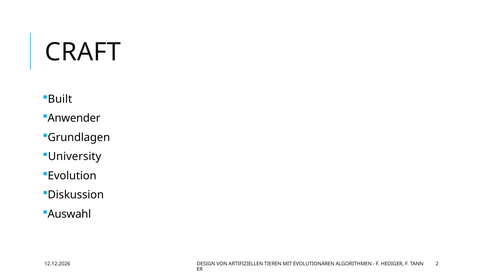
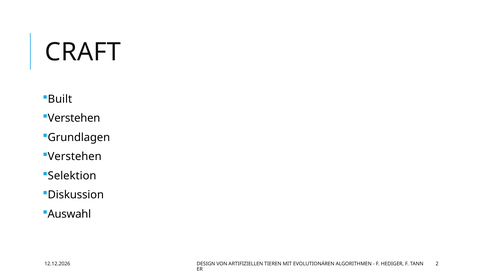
Anwender: Anwender -> Verstehen (74, 118)
University: University -> Verstehen (75, 156)
Evolution: Evolution -> Selektion (72, 175)
